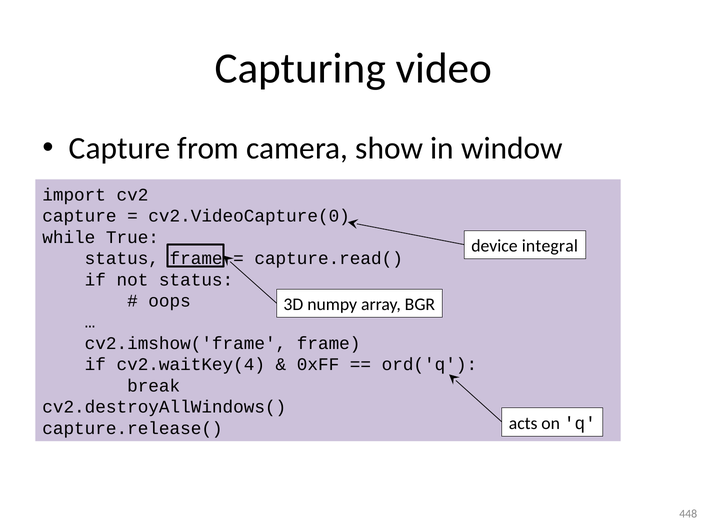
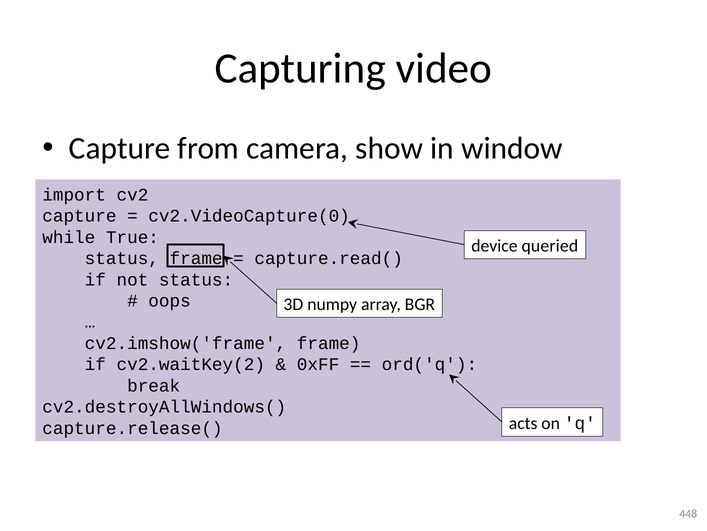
integral: integral -> queried (550, 246)
cv2.waitKey(4: cv2.waitKey(4 -> cv2.waitKey(2 (191, 364)
